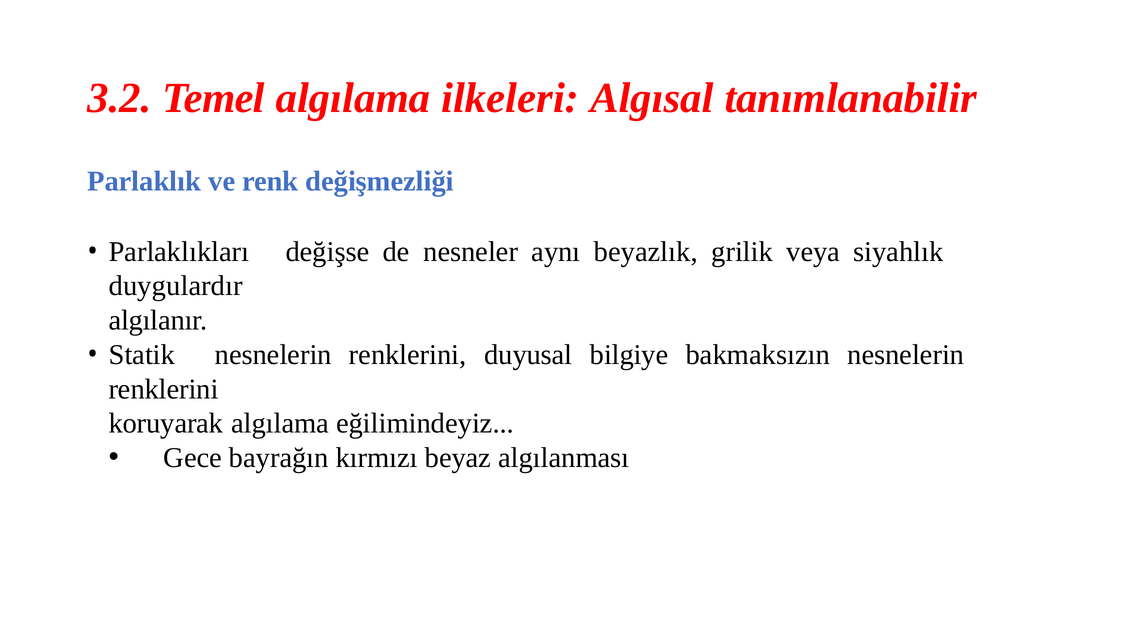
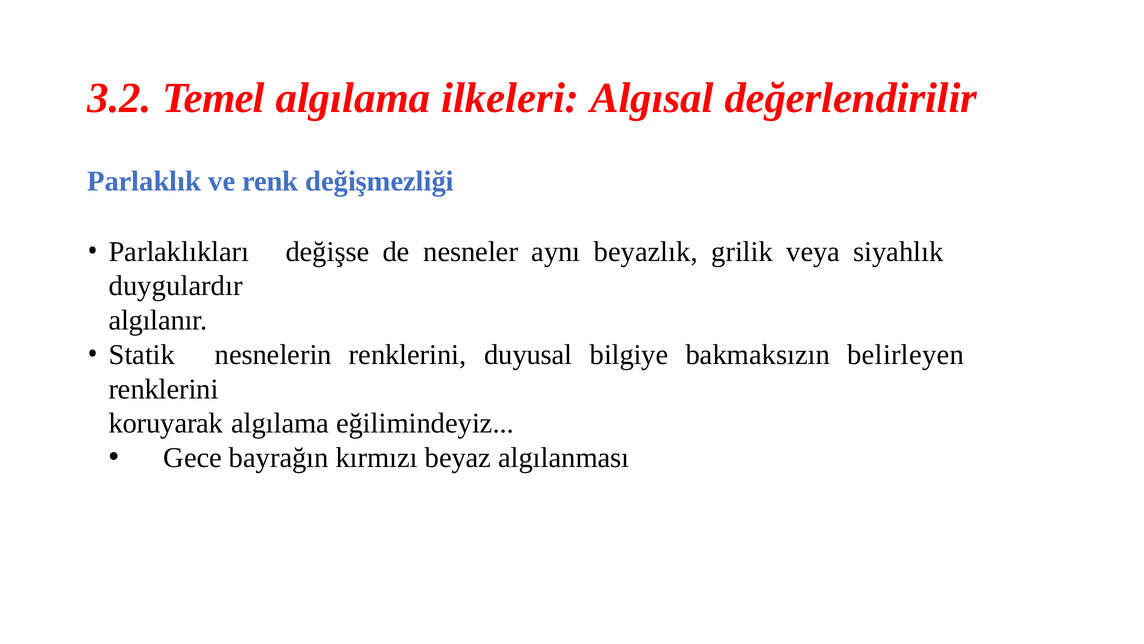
tanımlanabilir: tanımlanabilir -> değerlendirilir (851, 98)
bakmaksızın nesnelerin: nesnelerin -> belirleyen (906, 354)
